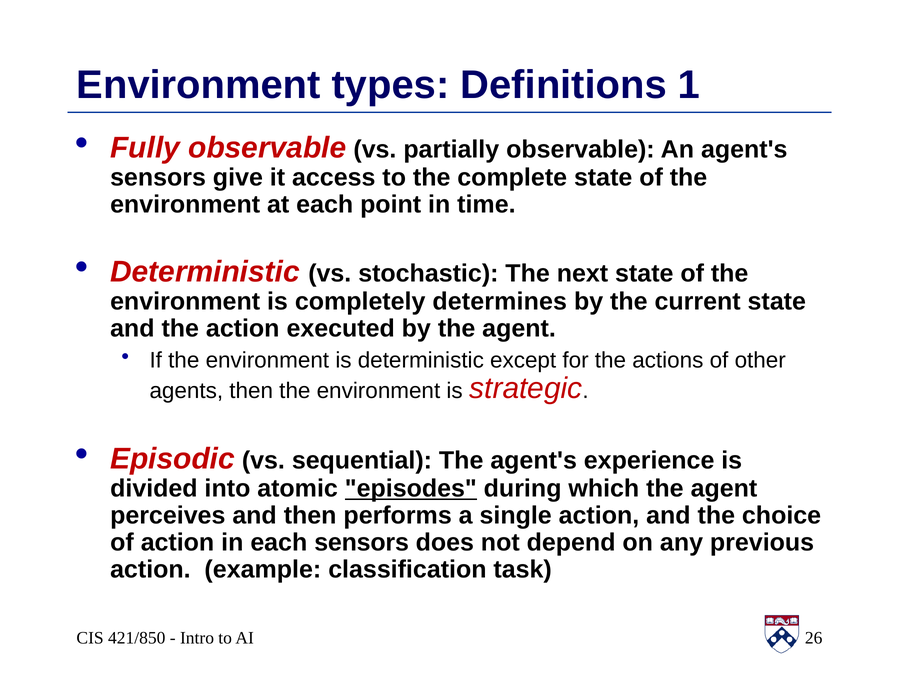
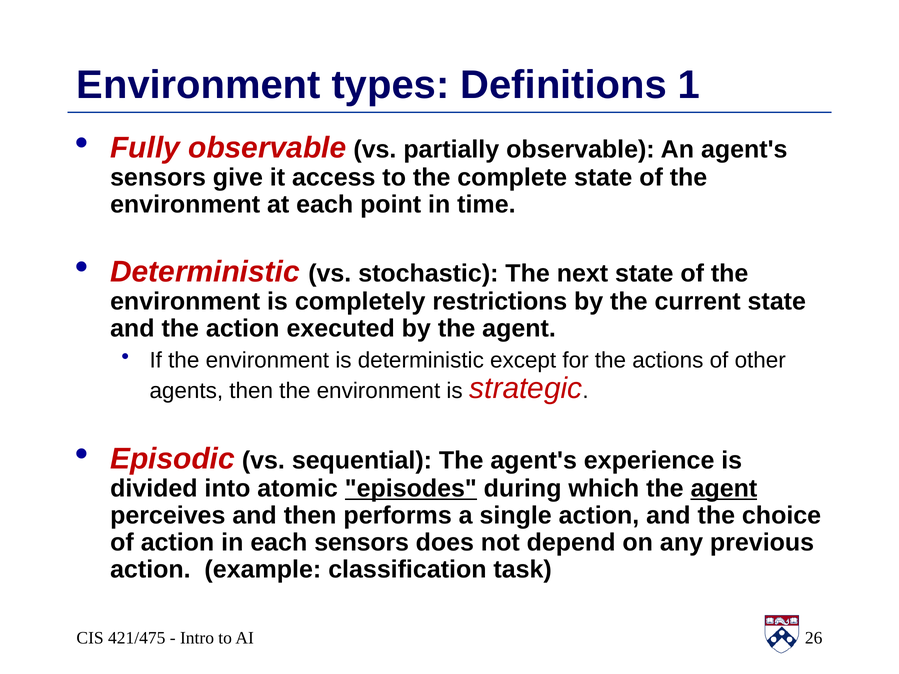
determines: determines -> restrictions (500, 302)
agent underline: none -> present (724, 489)
421/850: 421/850 -> 421/475 (137, 638)
